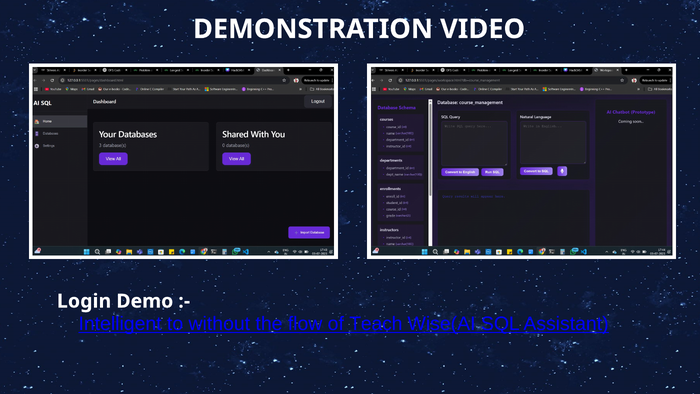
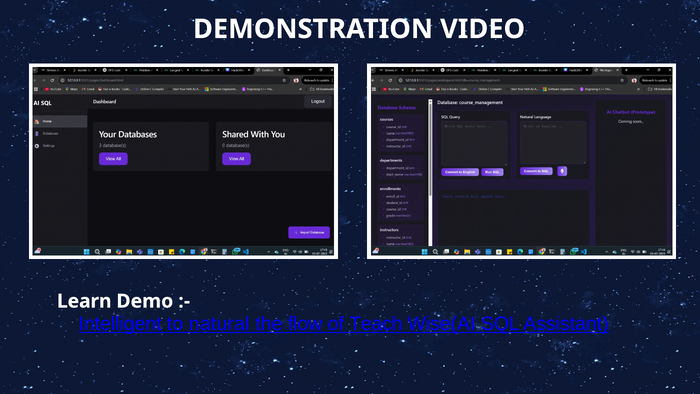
Login: Login -> Learn (84, 301)
without: without -> natural (219, 324)
